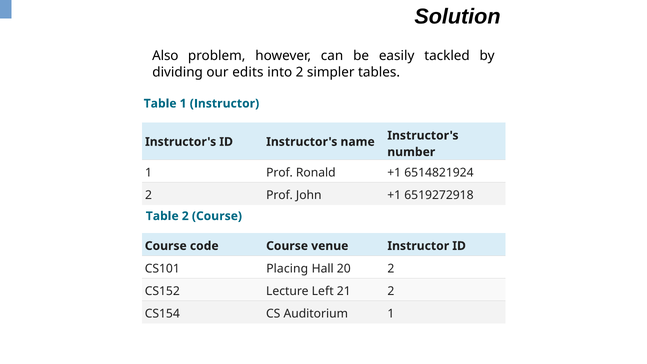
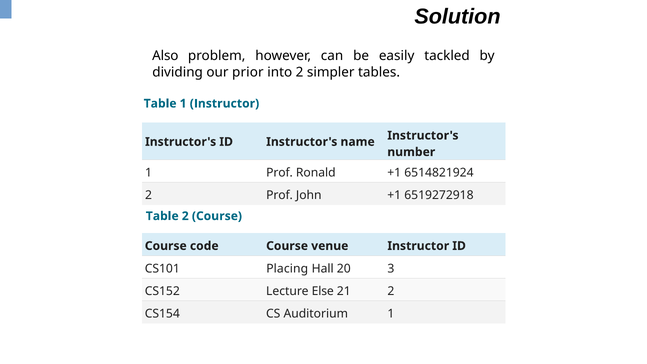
edits: edits -> prior (248, 72)
20 2: 2 -> 3 (391, 269)
Left: Left -> Else (323, 291)
